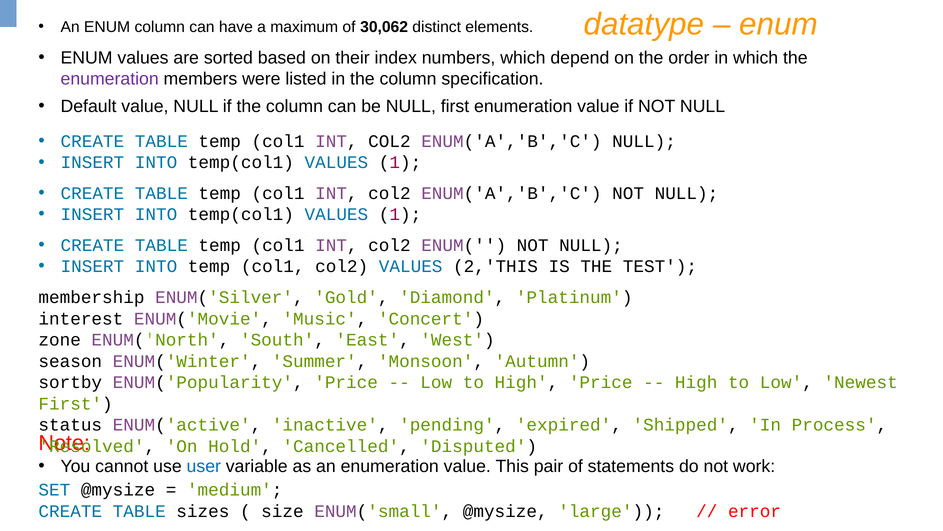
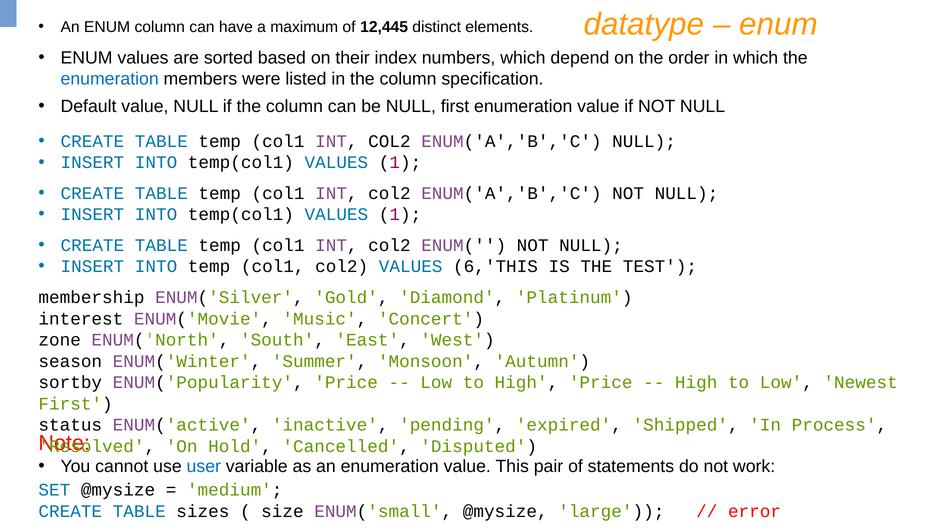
30,062: 30,062 -> 12,445 (384, 27)
enumeration colour: purple -> blue (110, 79)
2,'THIS: 2,'THIS -> 6,'THIS (496, 266)
